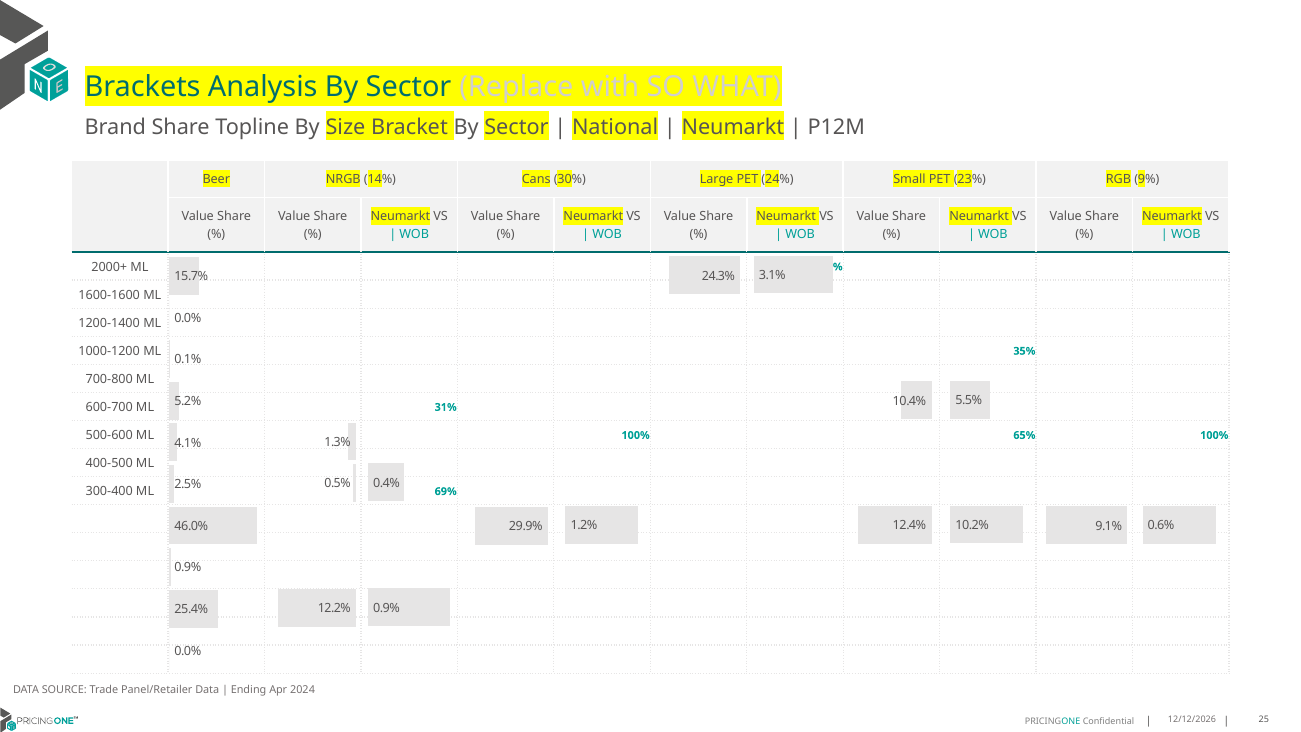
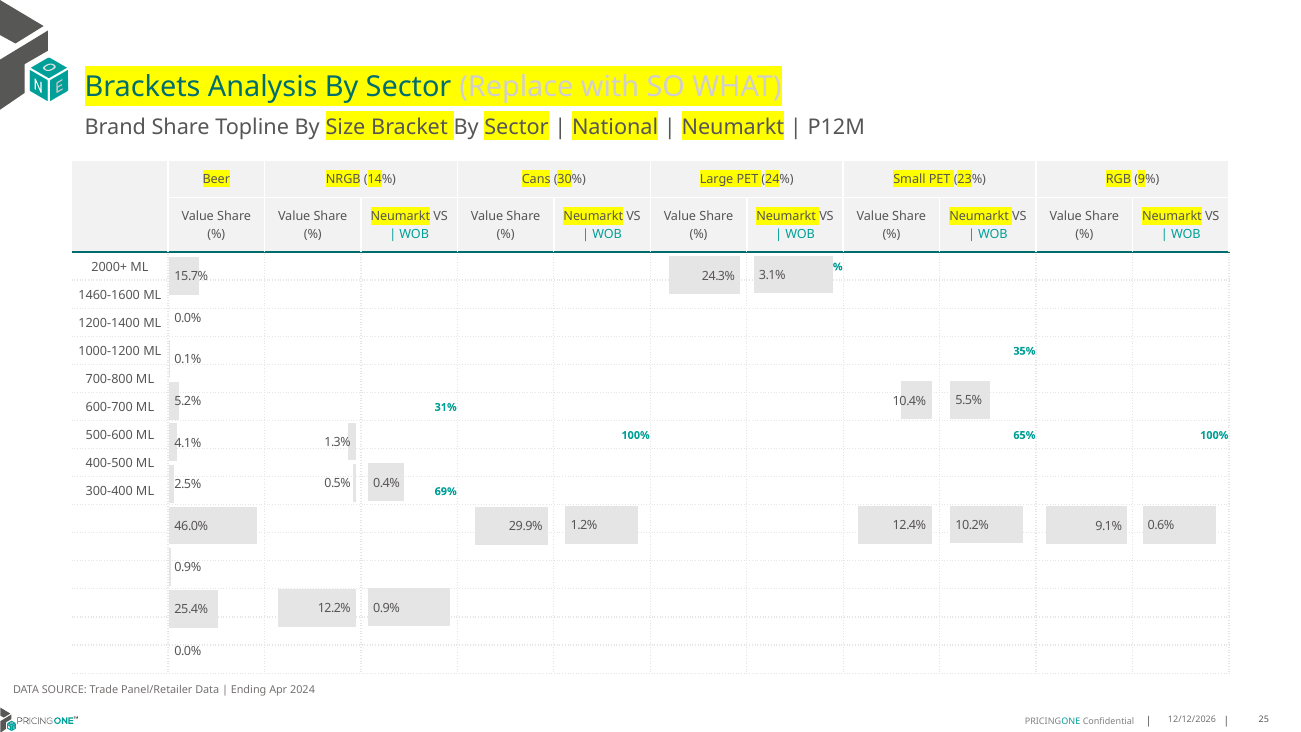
1600-1600: 1600-1600 -> 1460-1600 (109, 295)
